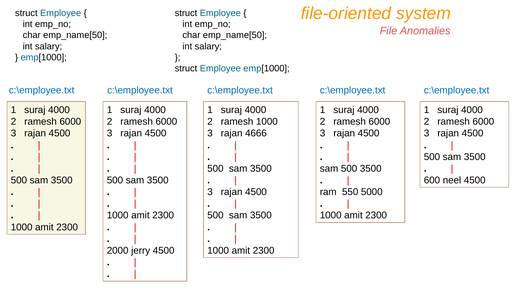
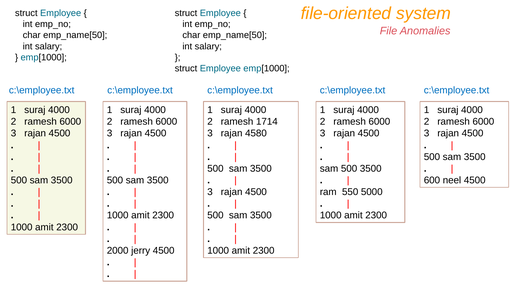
ramesh 1000: 1000 -> 1714 (267, 121)
4666: 4666 -> 4580 (256, 133)
